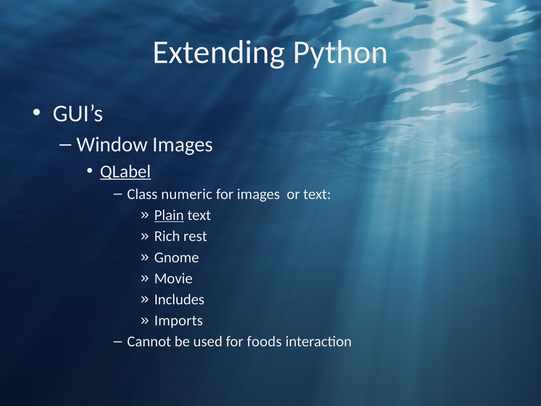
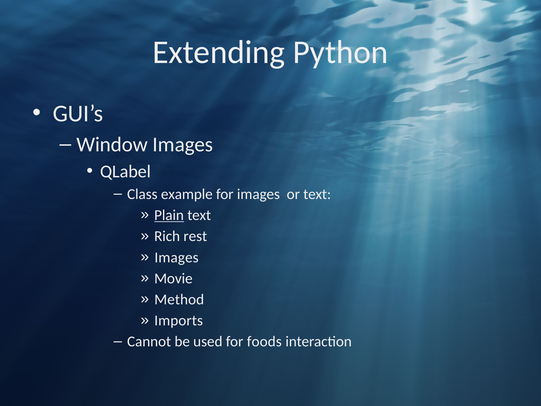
QLabel underline: present -> none (126, 171)
numeric: numeric -> example (187, 194)
Gnome: Gnome -> Images (177, 257)
Includes: Includes -> Method (179, 299)
